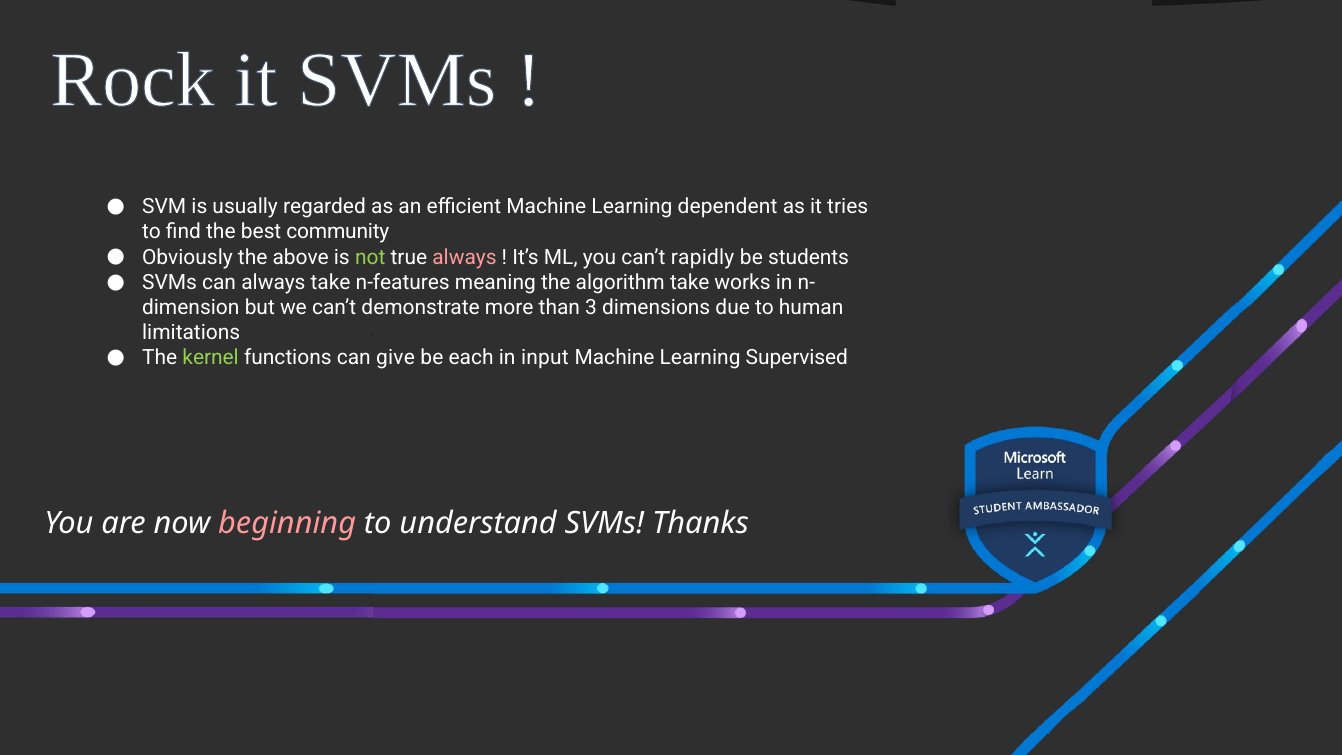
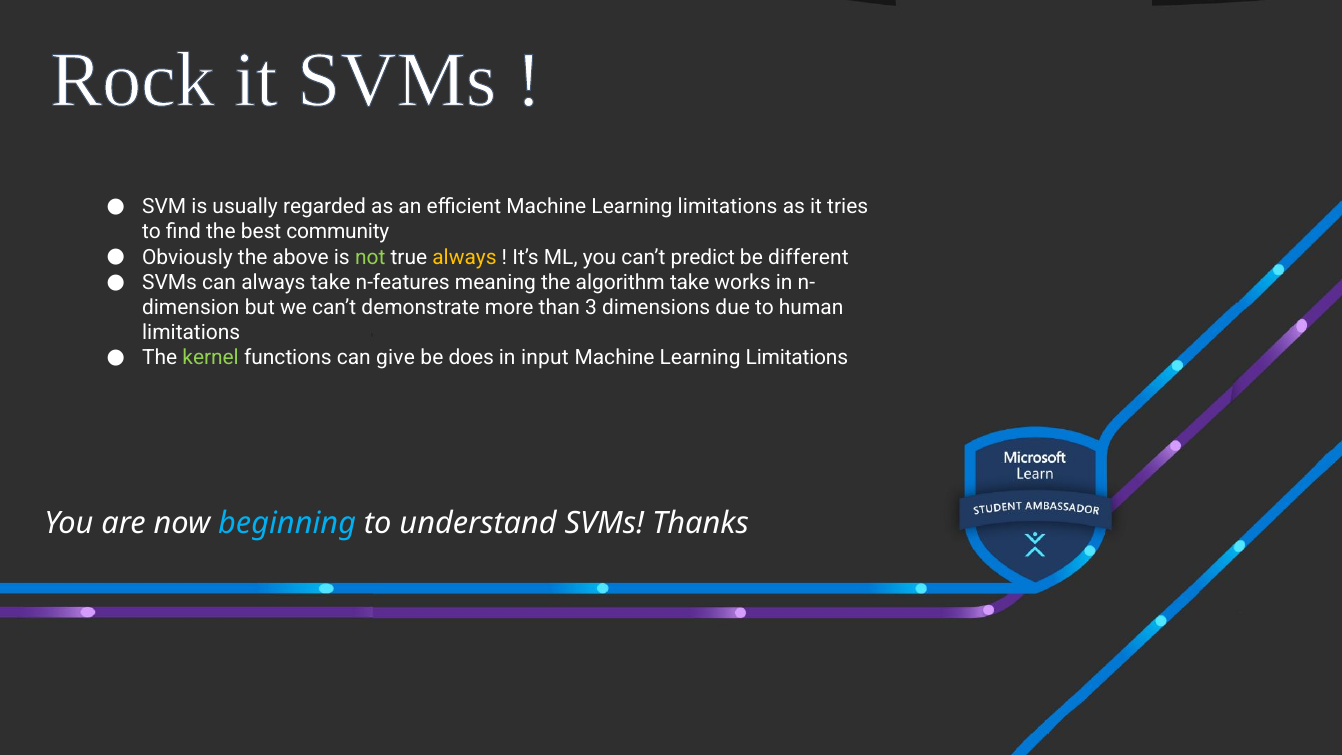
efficient Machine Learning dependent: dependent -> limitations (727, 207)
always colour: pink -> yellow (464, 257)
rapidly: rapidly -> predict (703, 257)
students: students -> different (808, 257)
each: each -> does (471, 358)
Supervised: Supervised -> Limitations (797, 358)
beginning colour: pink -> light blue (287, 523)
